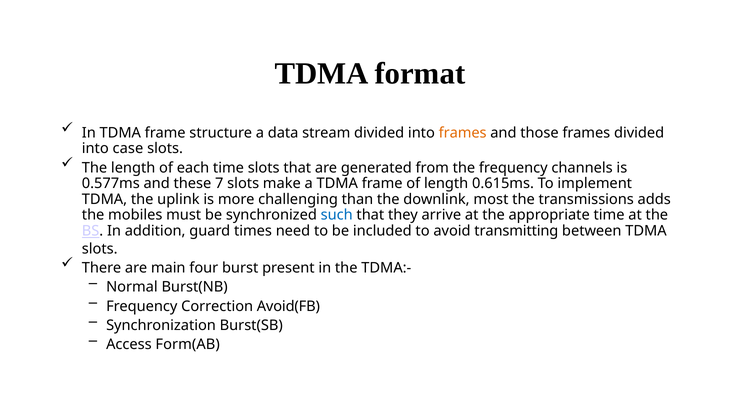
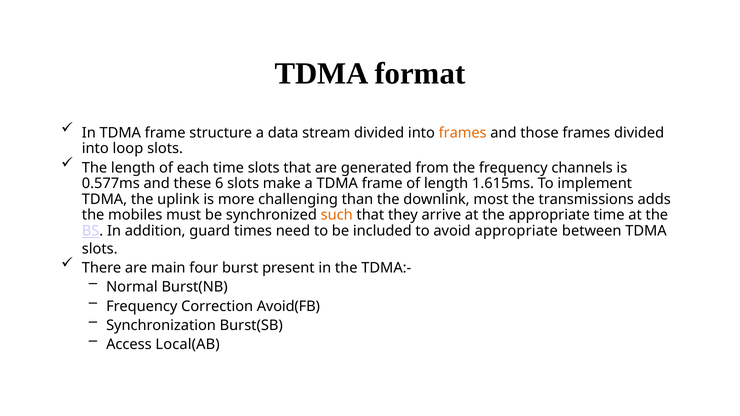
case: case -> loop (128, 149)
7: 7 -> 6 (219, 184)
0.615ms: 0.615ms -> 1.615ms (503, 184)
such colour: blue -> orange (337, 215)
avoid transmitting: transmitting -> appropriate (516, 231)
Form(AB: Form(AB -> Local(AB (188, 345)
